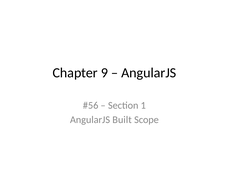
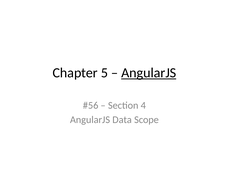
9: 9 -> 5 (104, 73)
AngularJS underline: none -> present (149, 73)
1: 1 -> 4 (143, 105)
Built: Built -> Data (122, 120)
